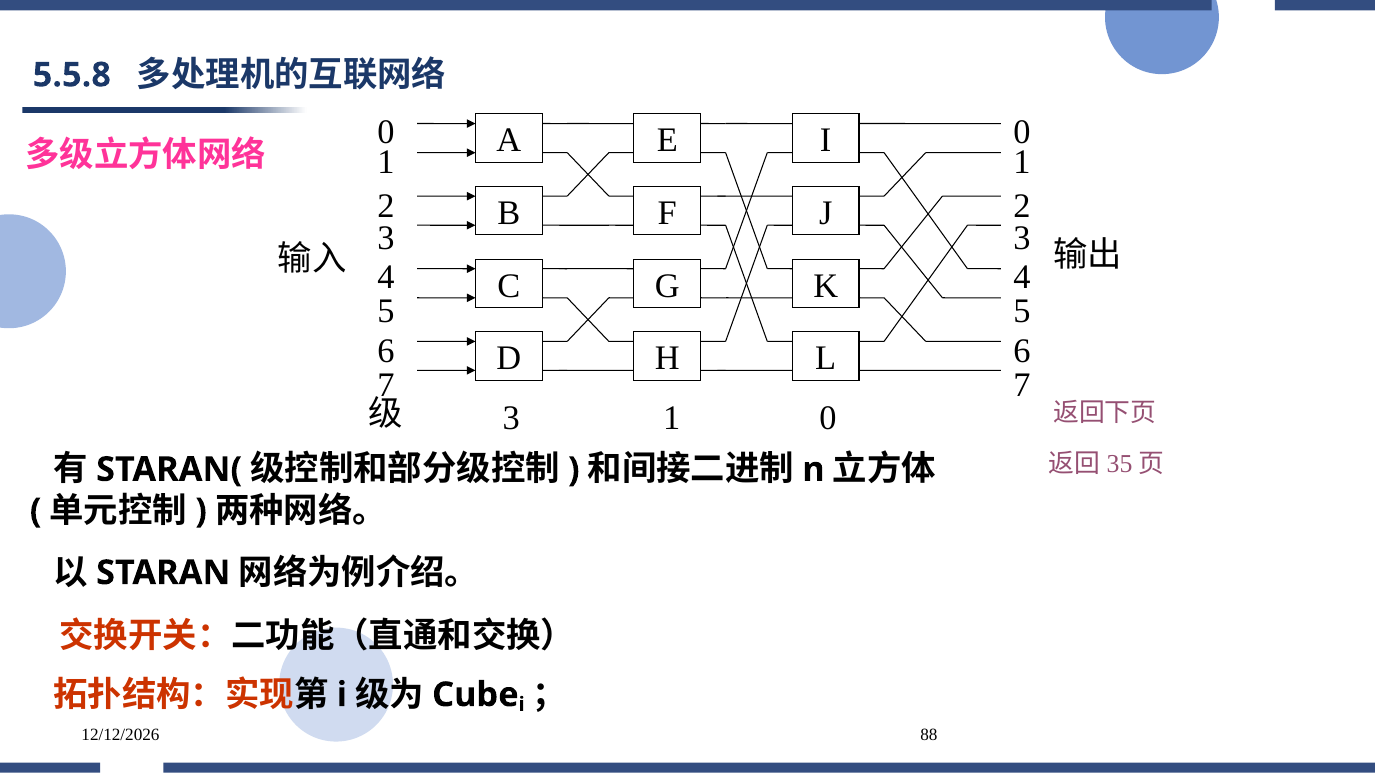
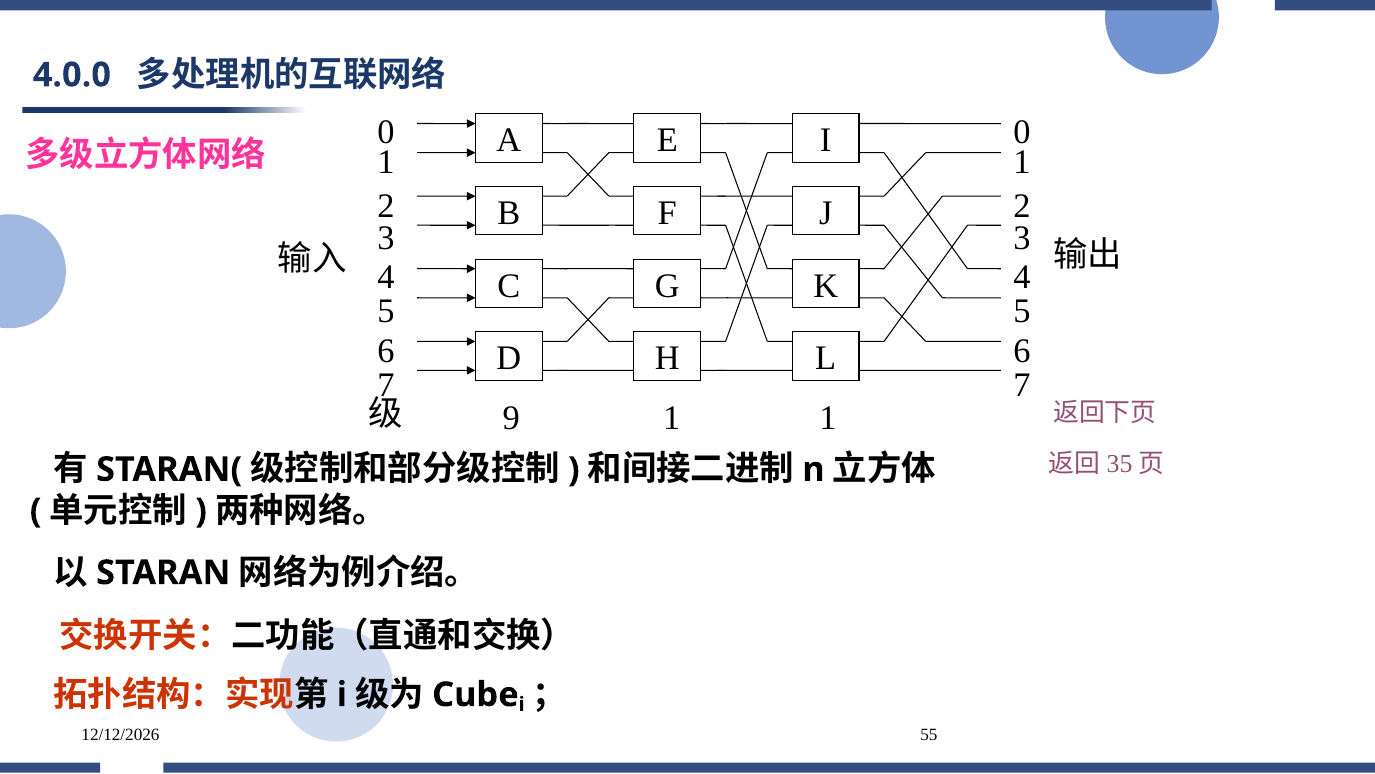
5.5.8: 5.5.8 -> 4.0.0 (72, 75)
3: 3 -> 9 (511, 418)
1 0: 0 -> 1 (828, 418)
88: 88 -> 55 (929, 734)
